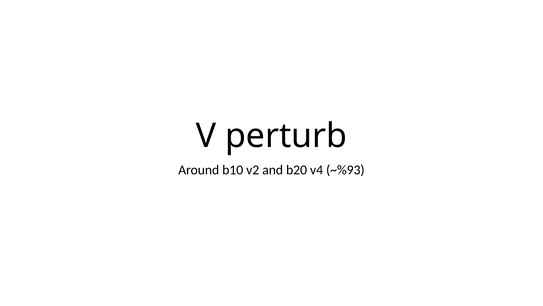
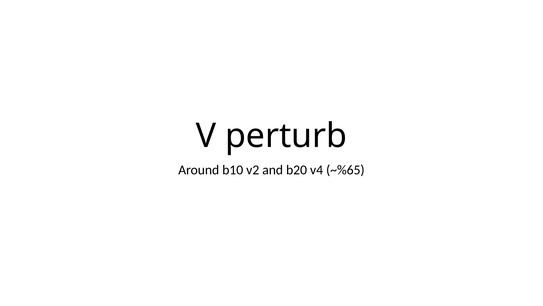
~%93: ~%93 -> ~%65 (345, 170)
